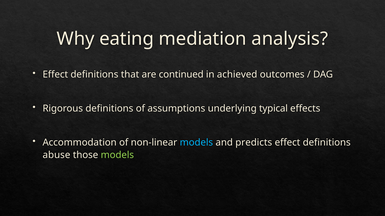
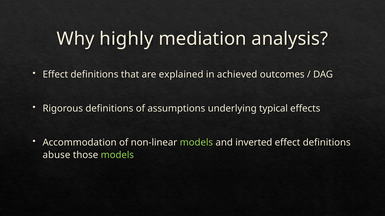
eating: eating -> highly (126, 39)
continued: continued -> explained (181, 75)
models colour: light blue -> light green (196, 143)
predicts: predicts -> inverted (254, 143)
